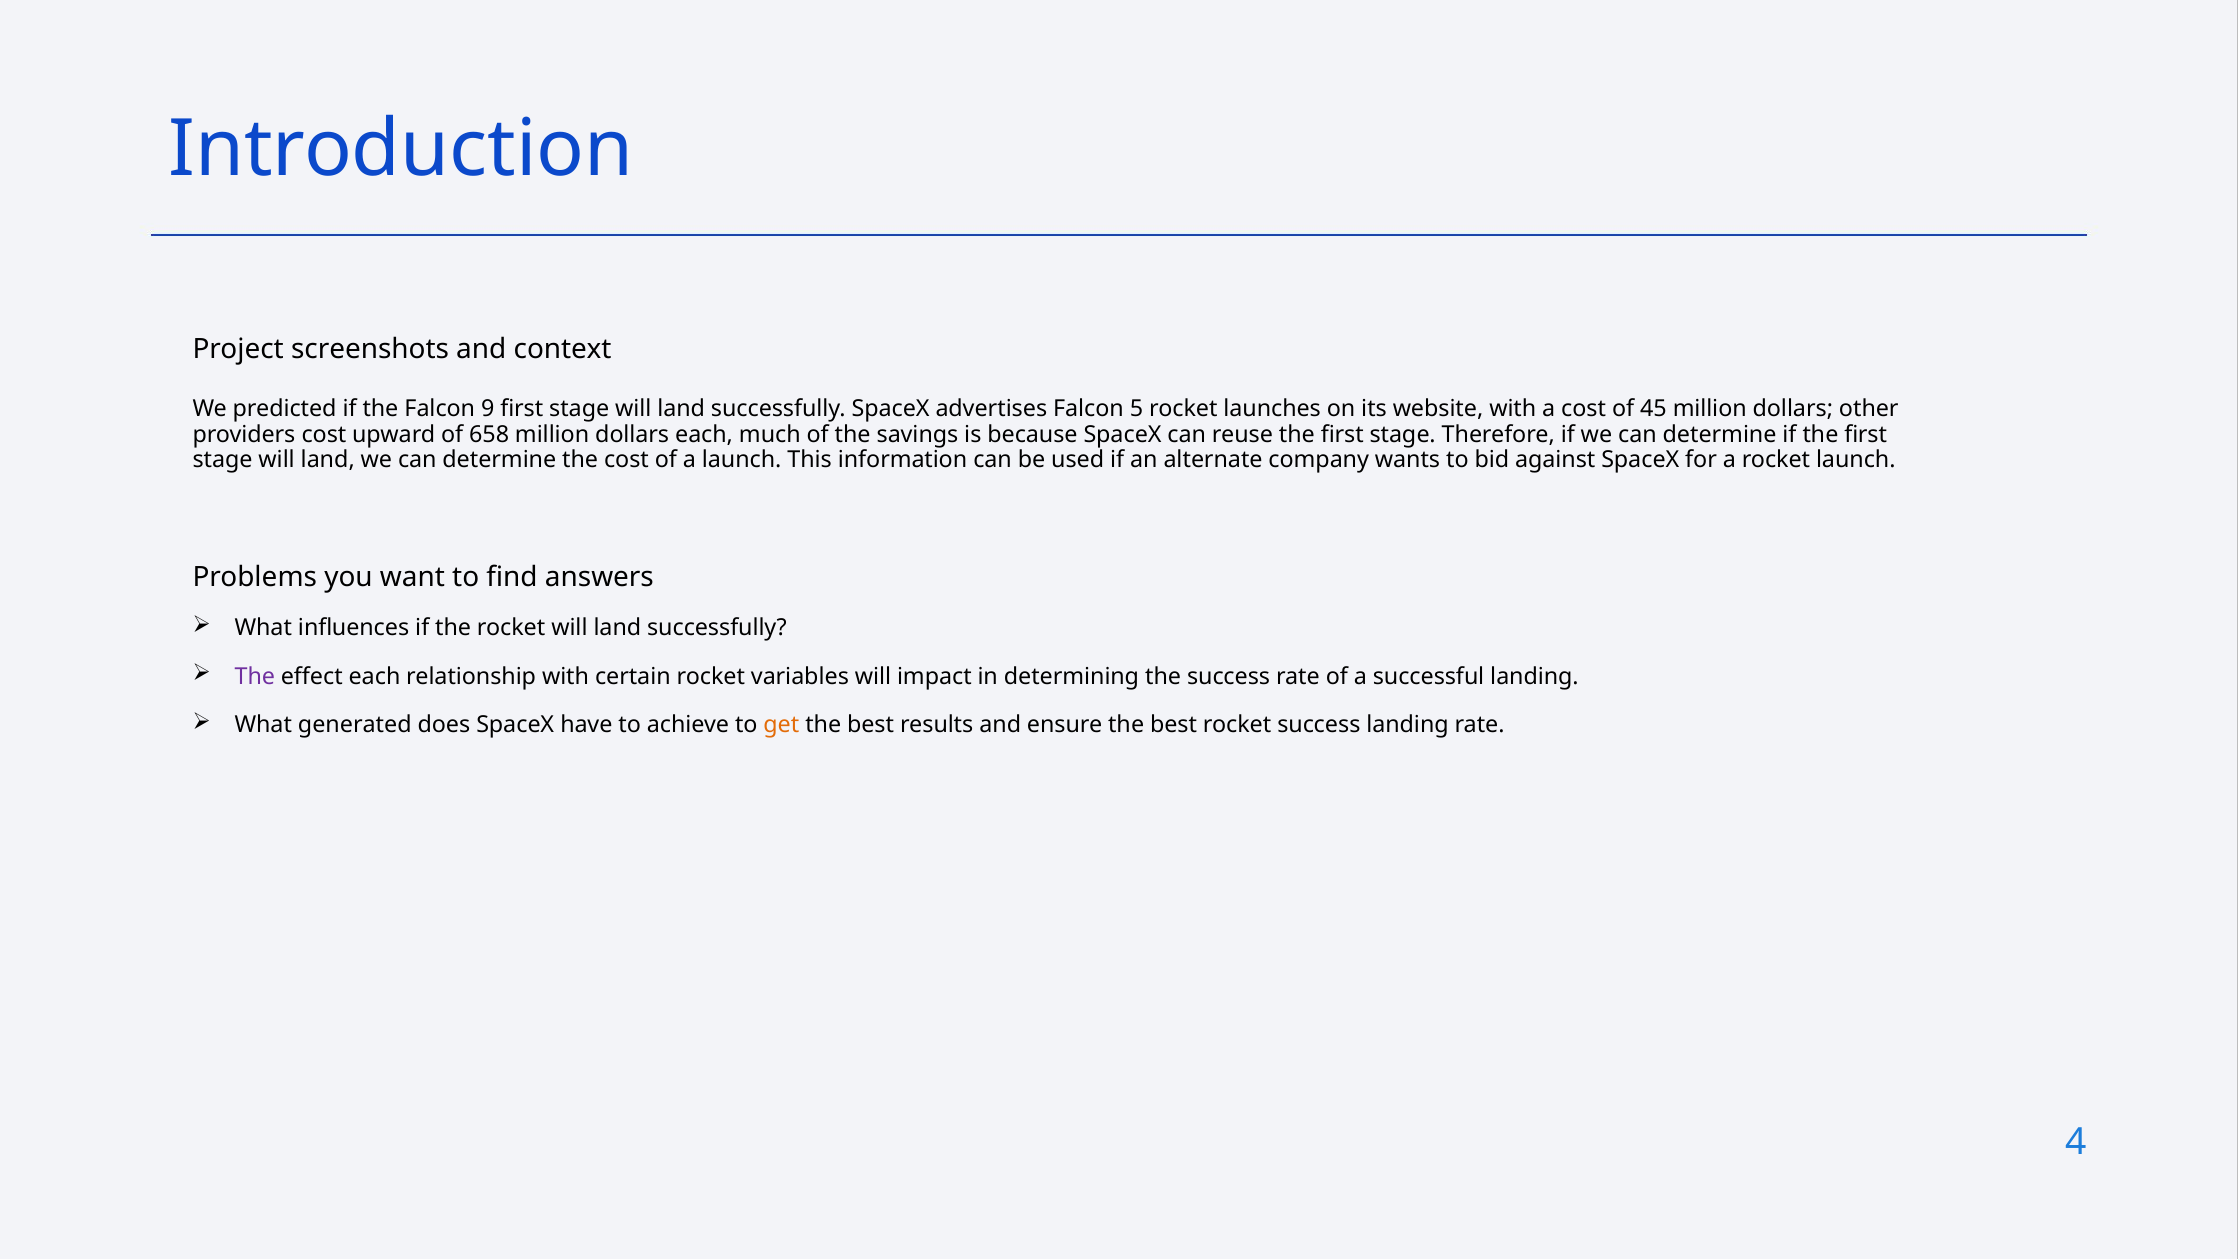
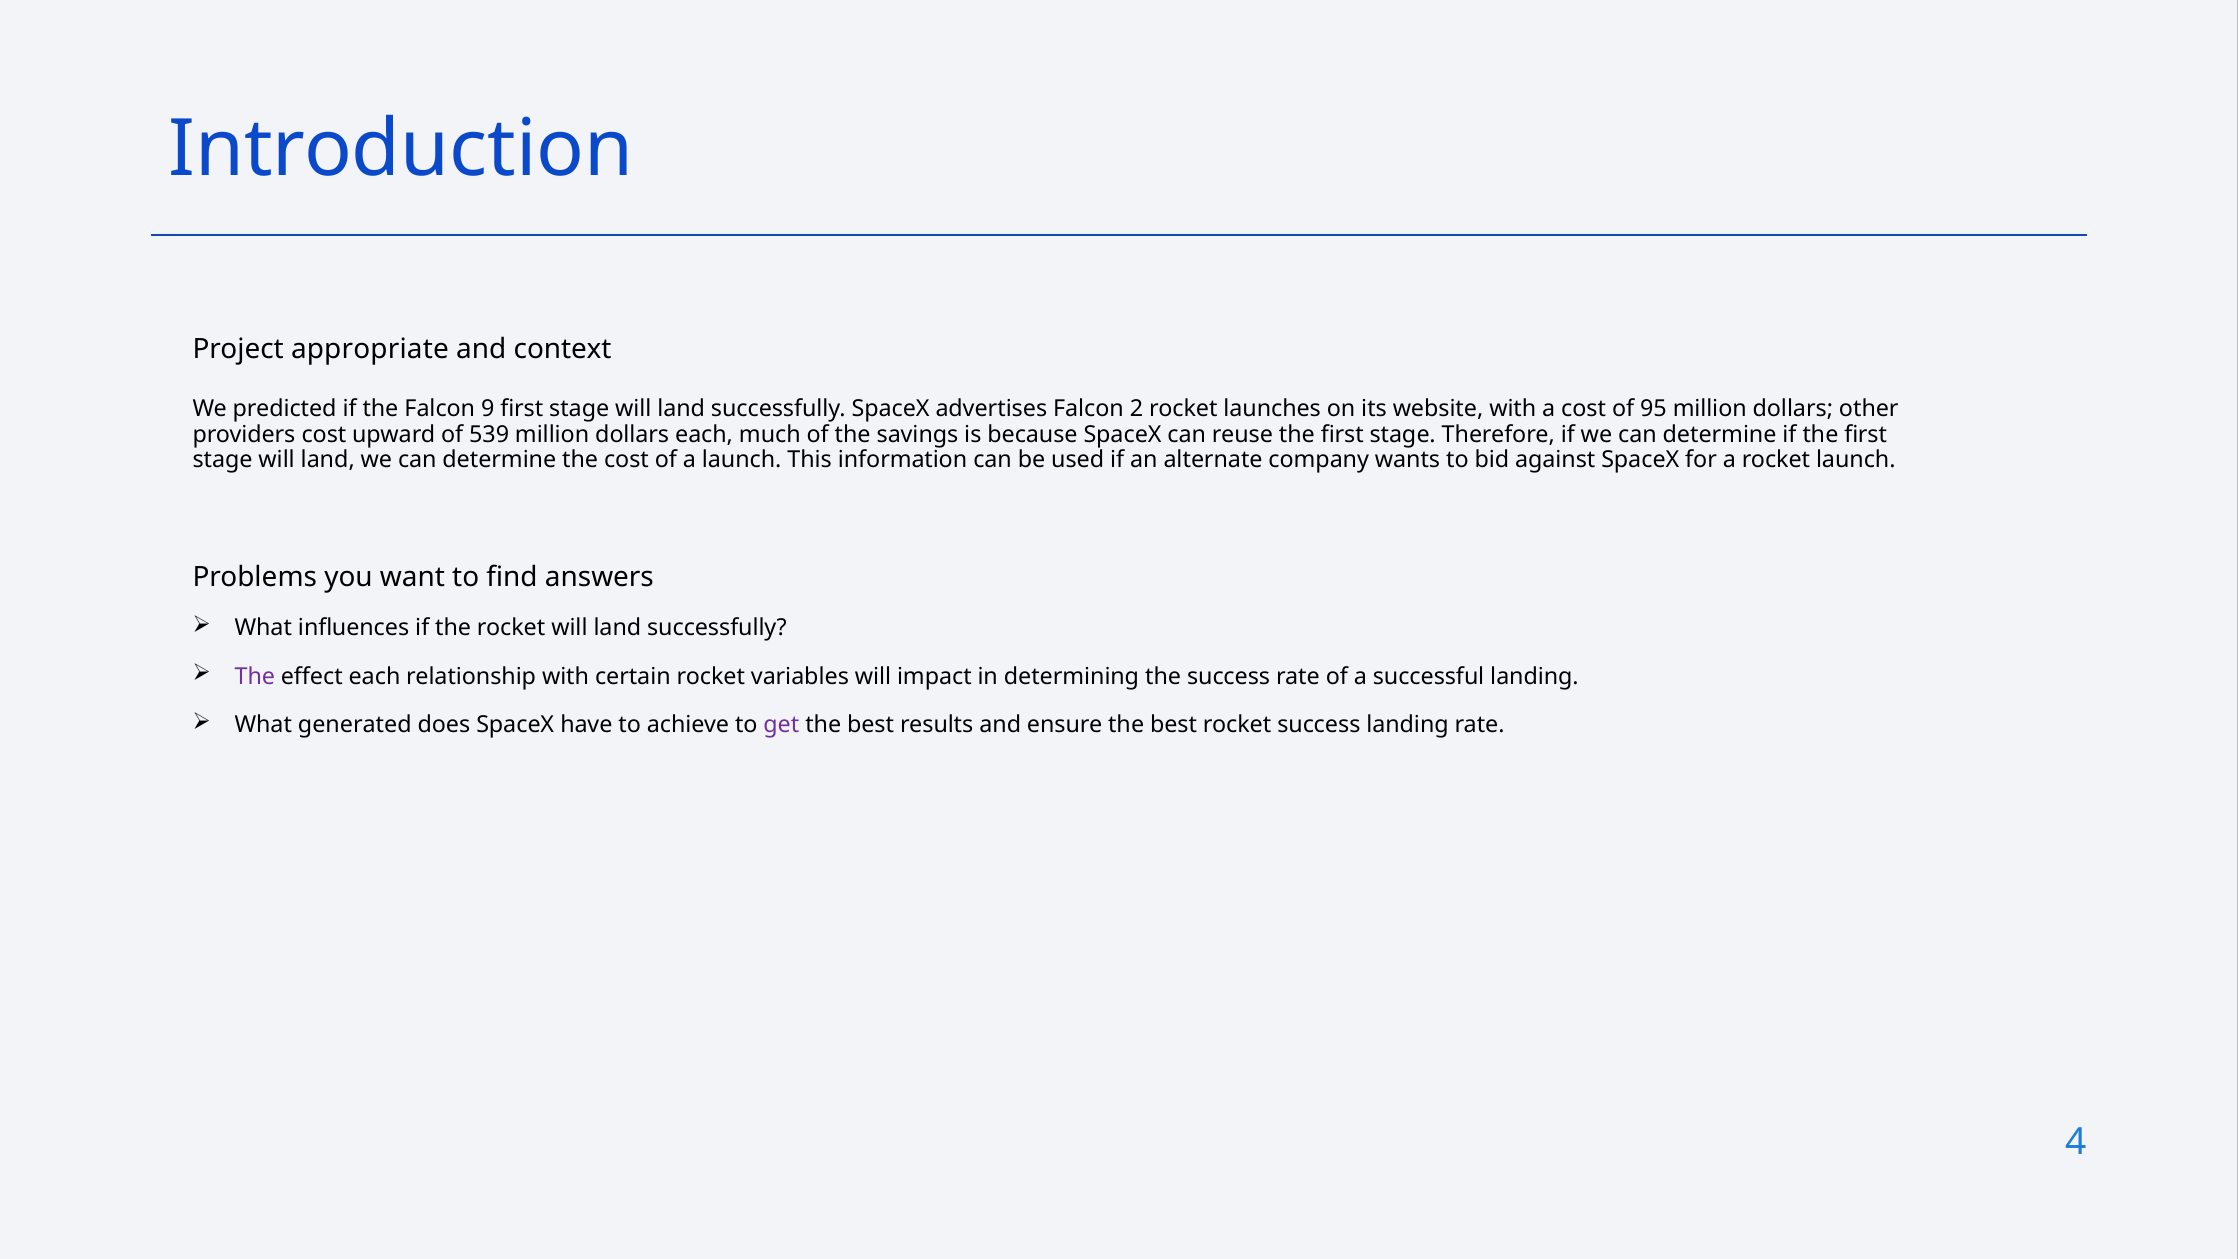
screenshots: screenshots -> appropriate (370, 349)
5: 5 -> 2 (1136, 409)
45: 45 -> 95 (1653, 409)
658: 658 -> 539 (489, 434)
get colour: orange -> purple (781, 725)
